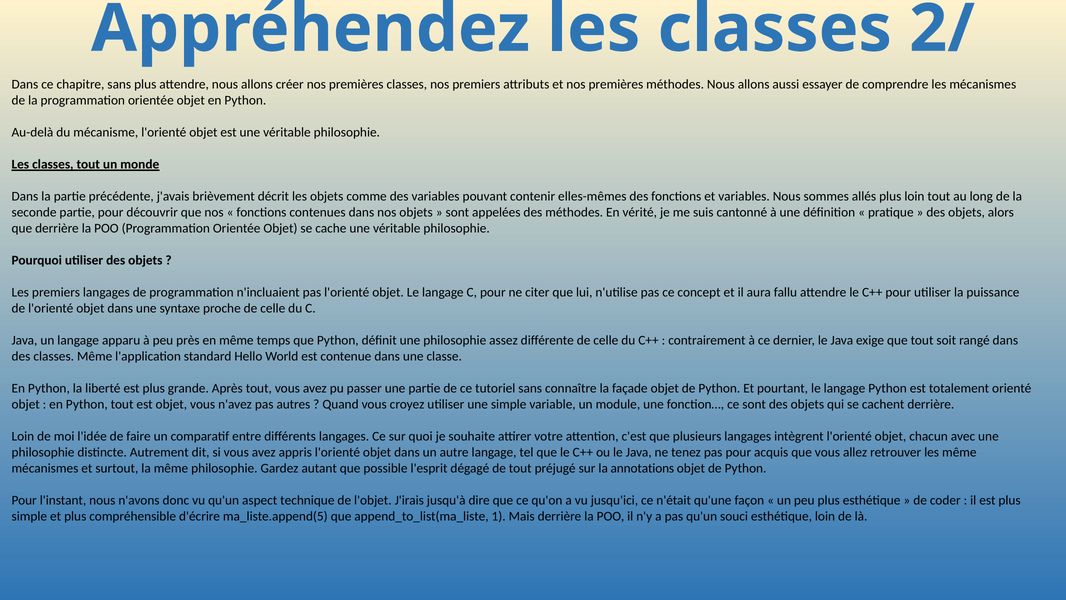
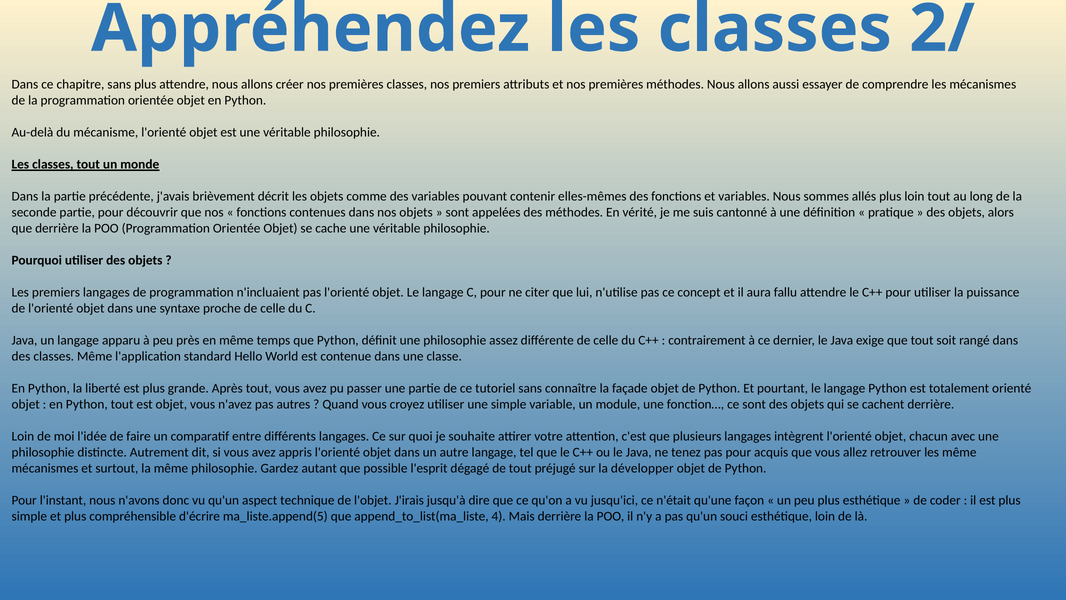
annotations: annotations -> développer (642, 468)
1: 1 -> 4 (499, 516)
